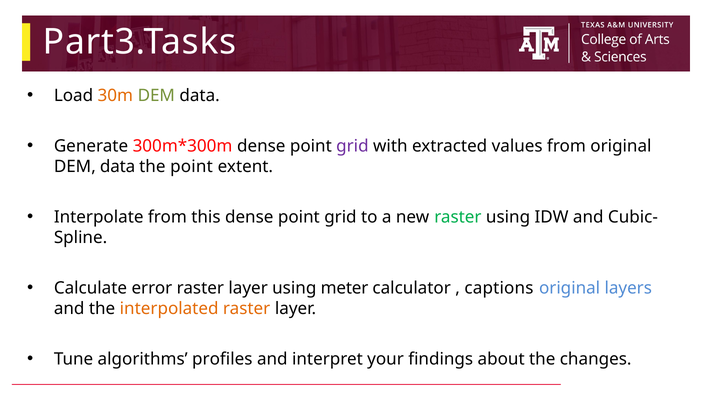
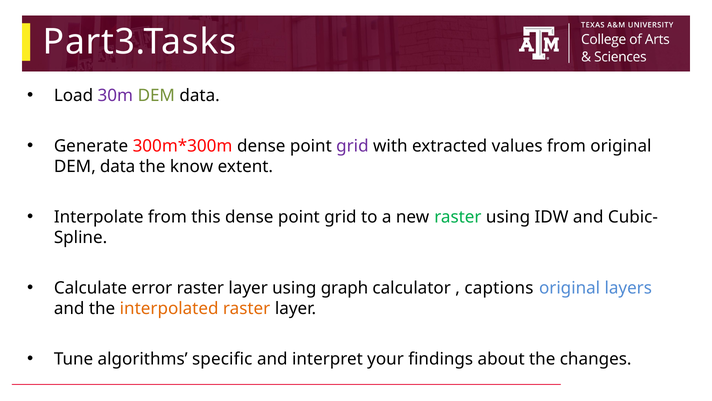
30m colour: orange -> purple (115, 95)
the point: point -> know (192, 166)
meter: meter -> graph (345, 288)
profiles: profiles -> specific (222, 358)
